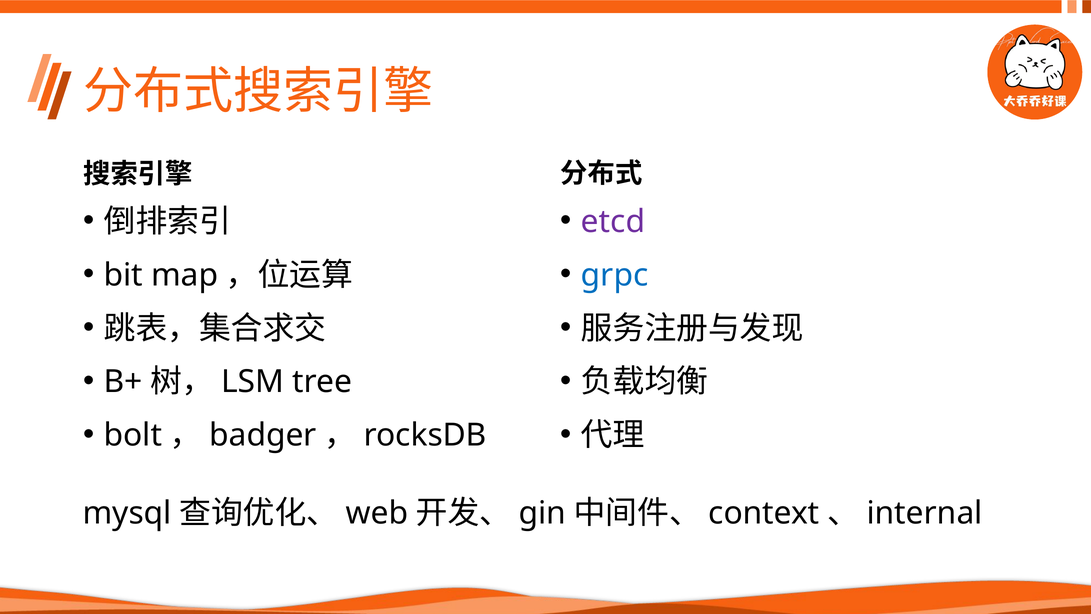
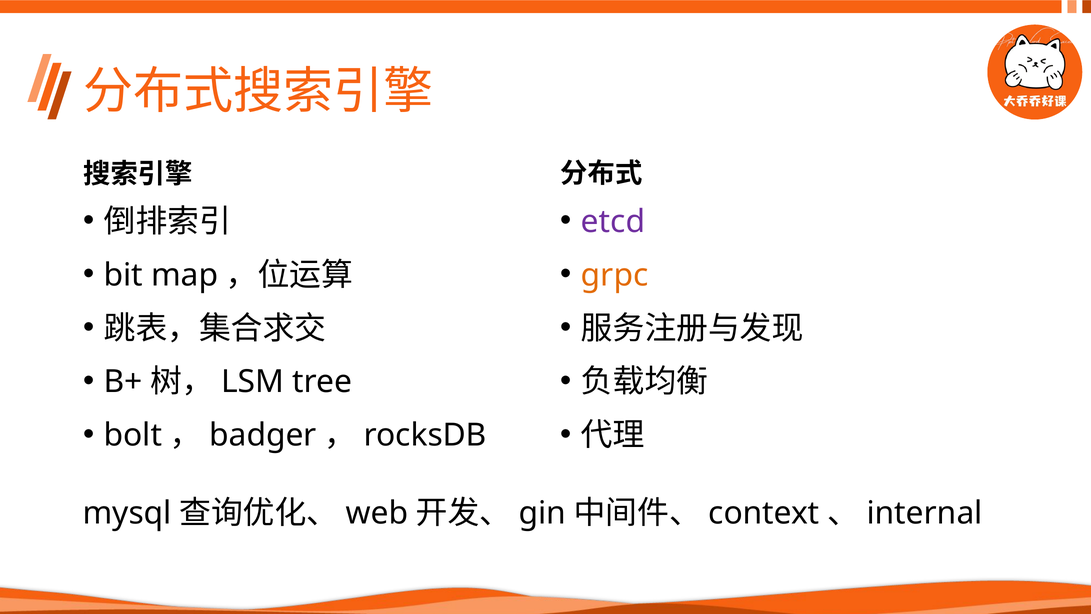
grpc colour: blue -> orange (615, 275)
